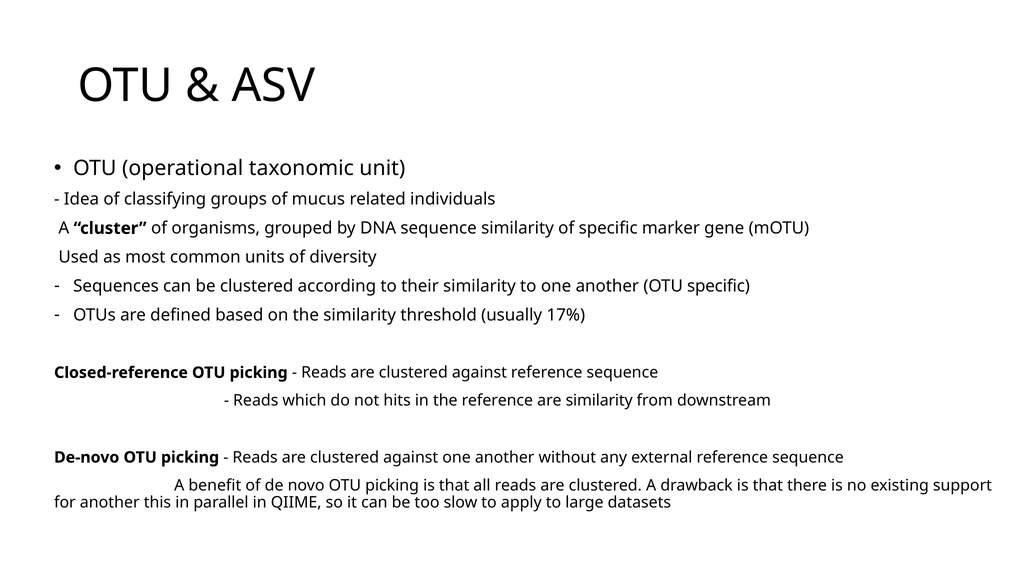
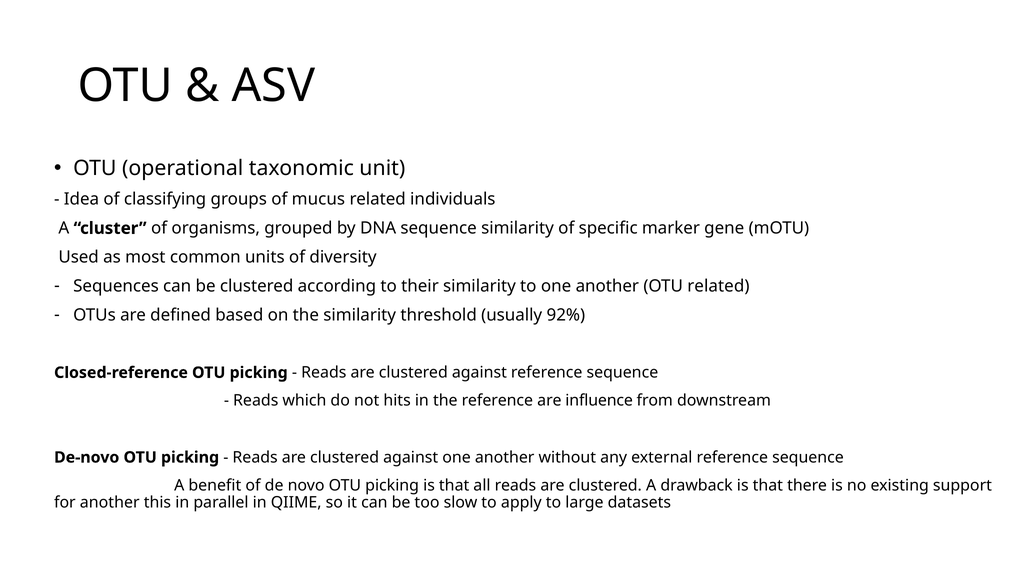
OTU specific: specific -> related (718, 286)
17%: 17% -> 92% (566, 315)
are similarity: similarity -> influence (599, 400)
